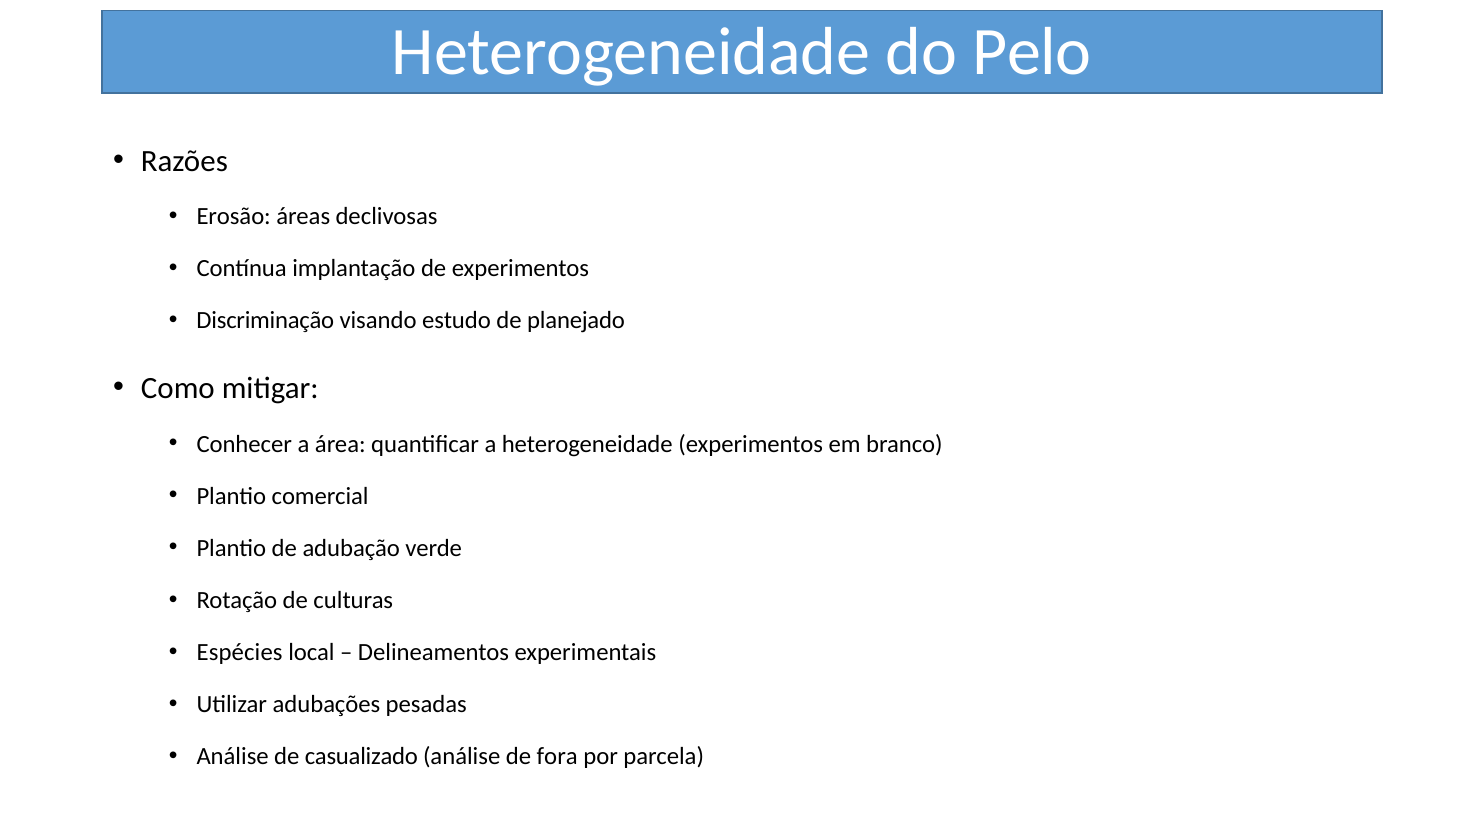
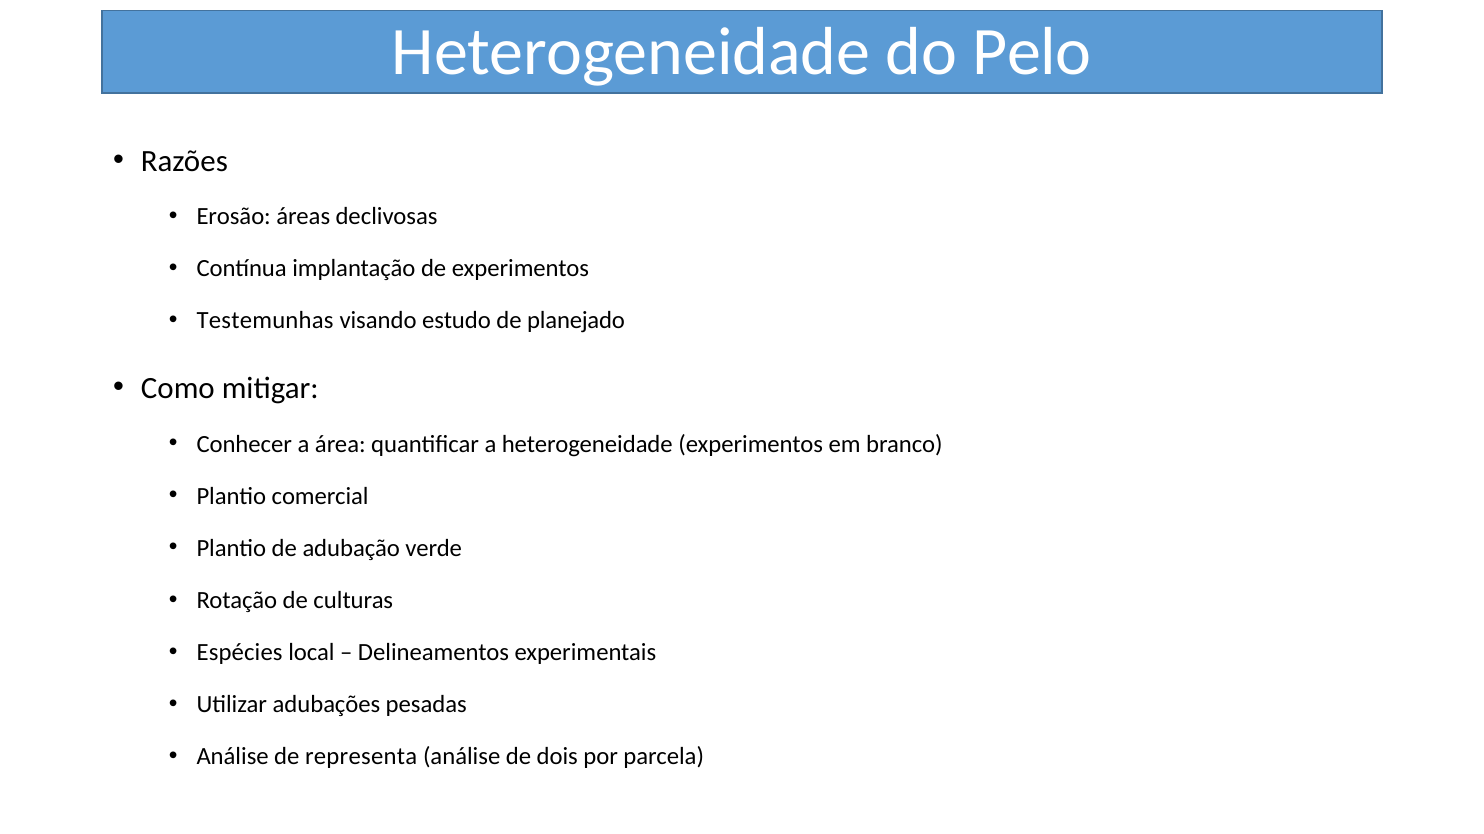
Discriminação: Discriminação -> Testemunhas (265, 321)
casualizado: casualizado -> representa (361, 757)
fora: fora -> dois (557, 757)
